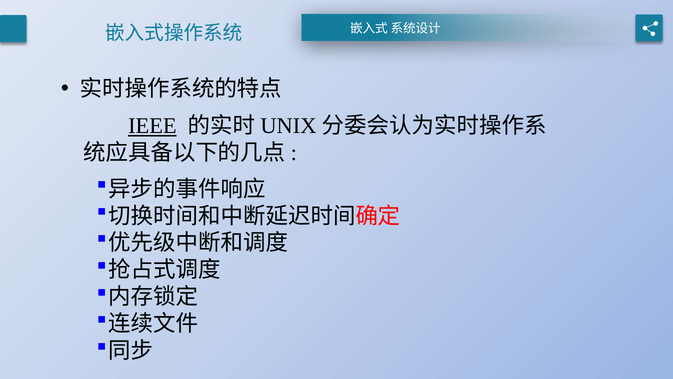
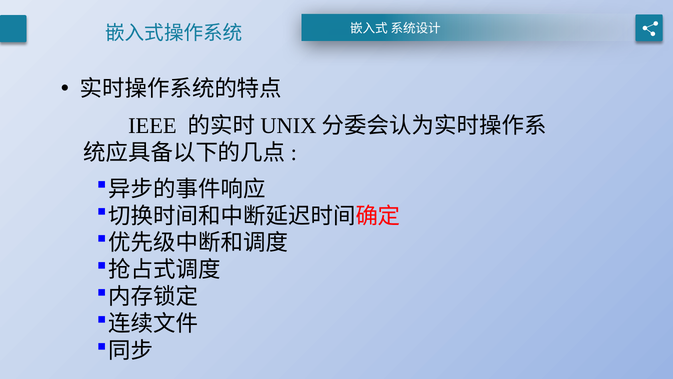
IEEE underline: present -> none (152, 126)
